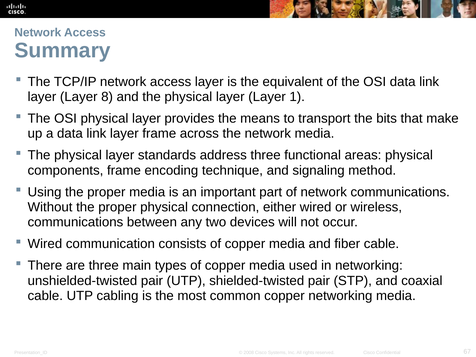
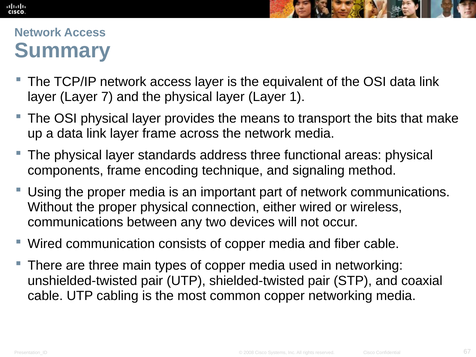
8: 8 -> 7 (107, 97)
